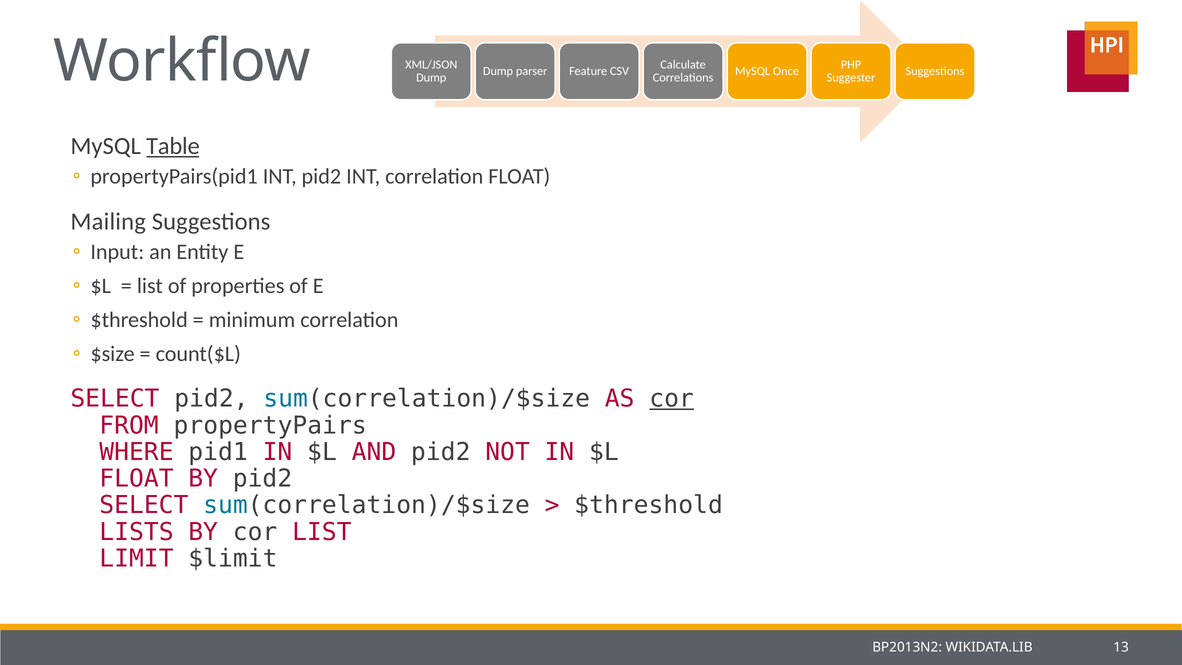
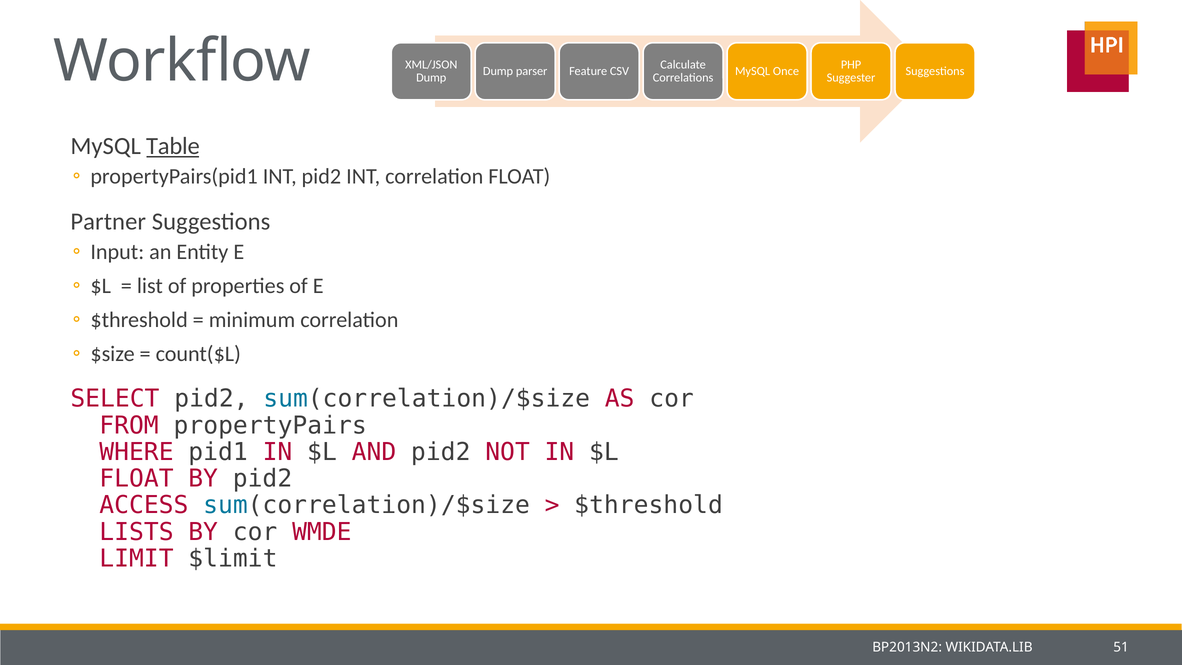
Mailing: Mailing -> Partner (108, 221)
cor underline: present -> none (672, 399)
SELECT: SELECT -> ACCESS (144, 505)
cor LIST: LIST -> WMDE (322, 532)
13: 13 -> 51 (1121, 647)
